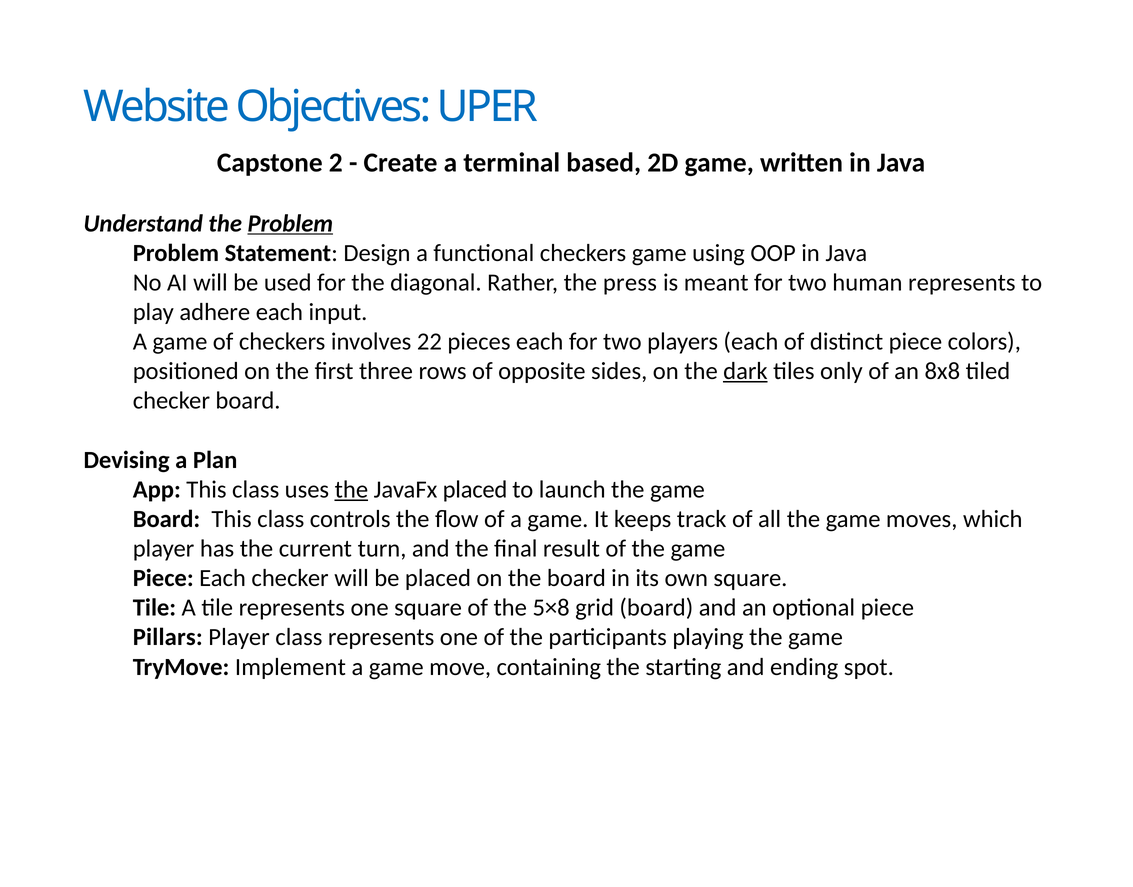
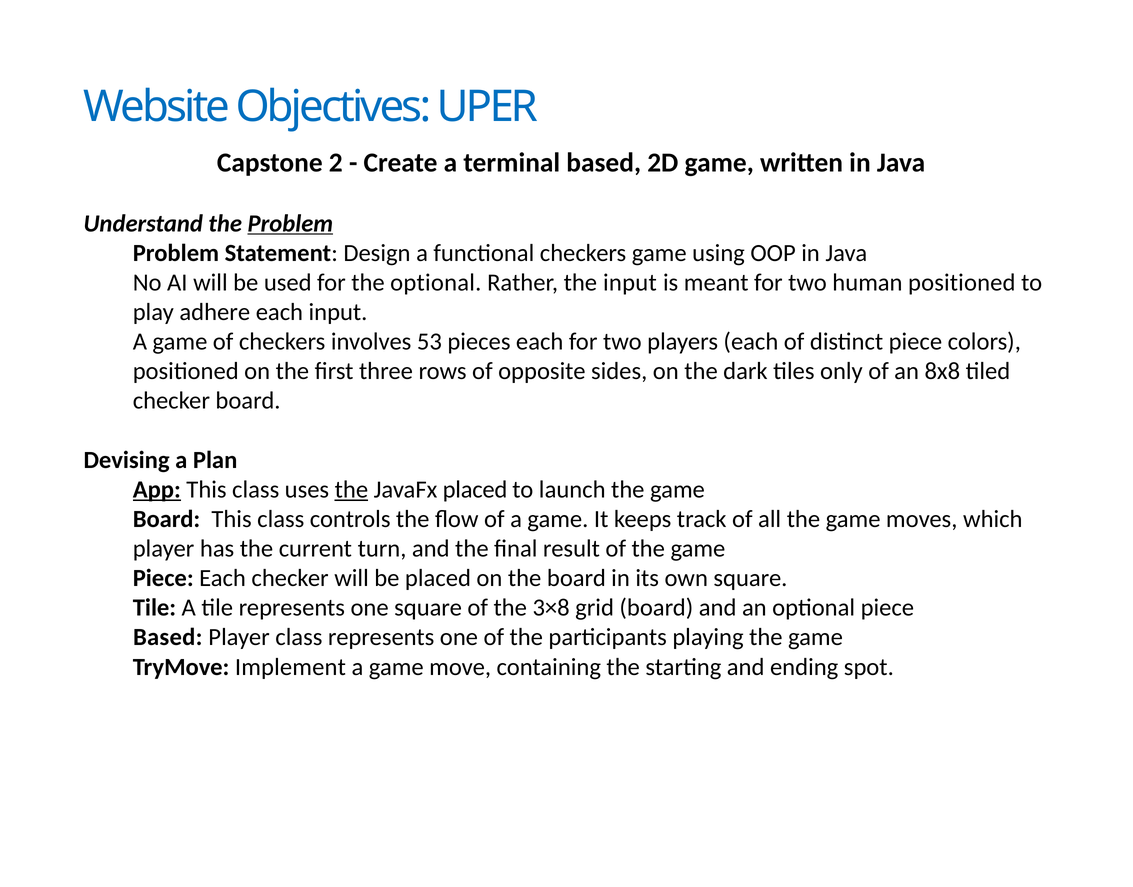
the diagonal: diagonal -> optional (436, 282)
the press: press -> input (630, 282)
human represents: represents -> positioned (962, 282)
22: 22 -> 53 (429, 342)
dark underline: present -> none (745, 371)
App underline: none -> present (157, 489)
5×8: 5×8 -> 3×8 (551, 608)
Pillars: Pillars -> Based (168, 637)
